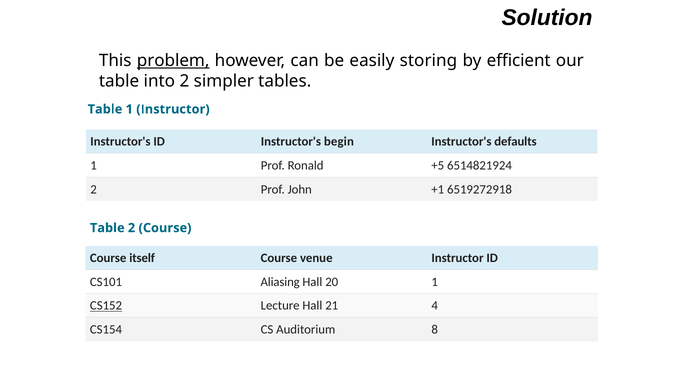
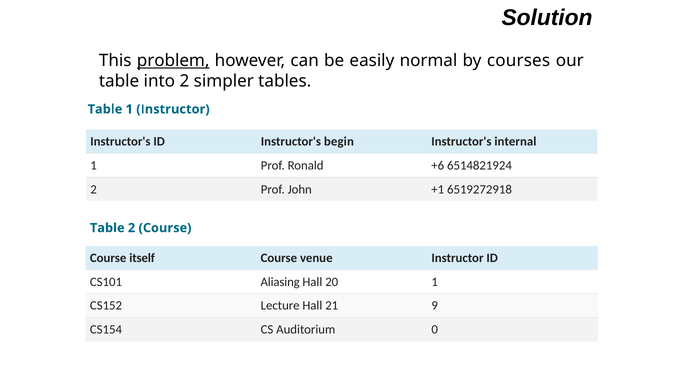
storing: storing -> normal (428, 61)
efficient: efficient -> courses (519, 61)
defaults: defaults -> internal (515, 142)
+5: +5 -> +6 (438, 166)
CS152 underline: present -> none (106, 306)
4: 4 -> 9 (435, 306)
8: 8 -> 0 (435, 330)
